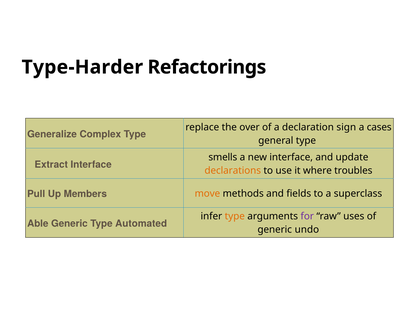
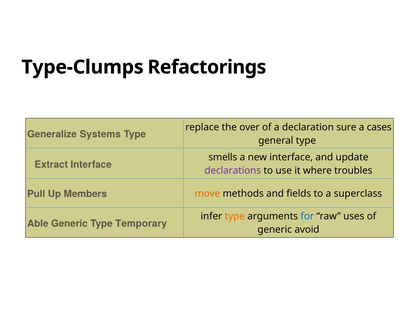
Type-Harder: Type-Harder -> Type-Clumps (83, 67)
sign: sign -> sure (346, 127)
Complex: Complex -> Systems (100, 134)
declarations colour: orange -> purple (233, 171)
for colour: purple -> blue (307, 216)
Automated: Automated -> Temporary (141, 224)
undo: undo -> avoid (307, 230)
